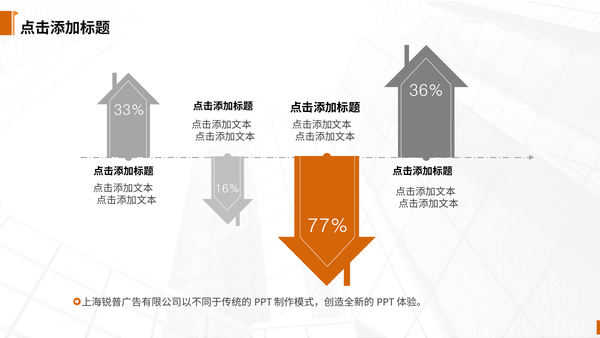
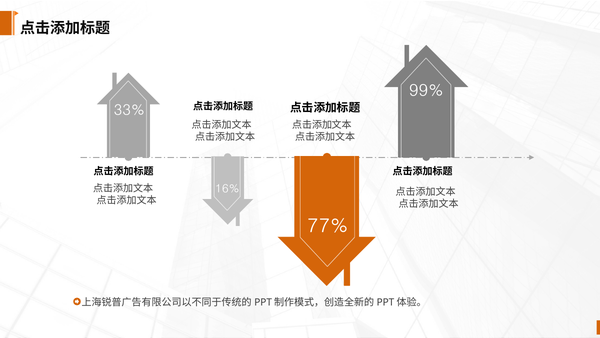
36%: 36% -> 99% (426, 90)
